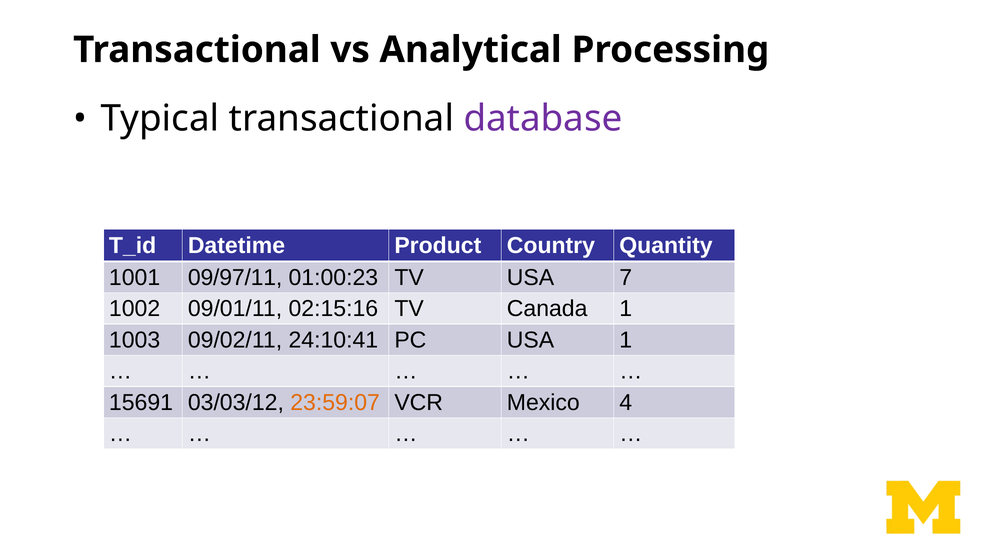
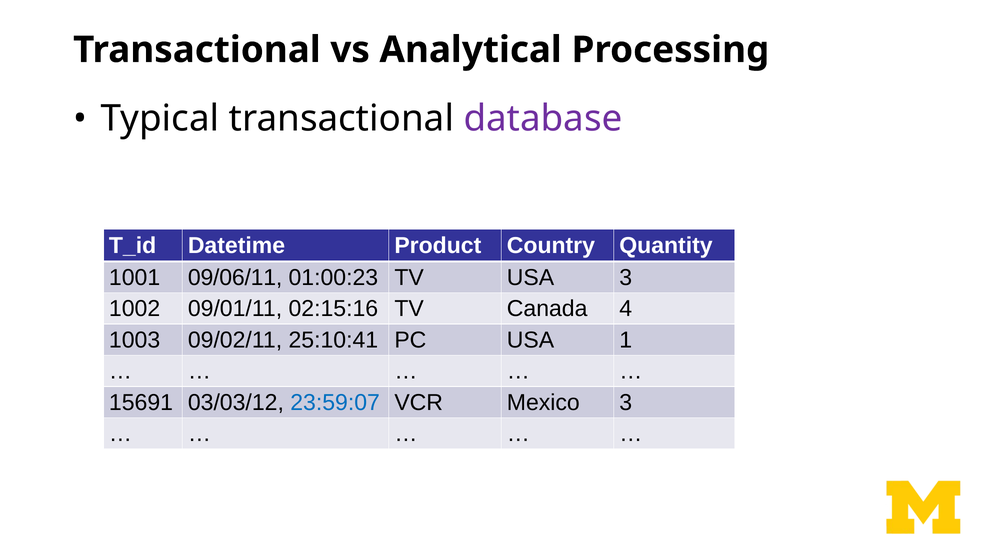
09/97/11: 09/97/11 -> 09/06/11 (235, 277)
USA 7: 7 -> 3 (626, 277)
Canada 1: 1 -> 4 (626, 309)
24:10:41: 24:10:41 -> 25:10:41 (333, 340)
23:59:07 colour: orange -> blue (335, 402)
Mexico 4: 4 -> 3 (626, 402)
